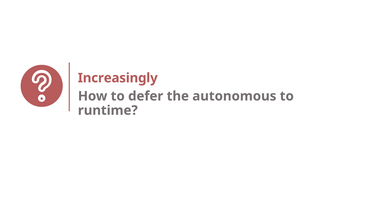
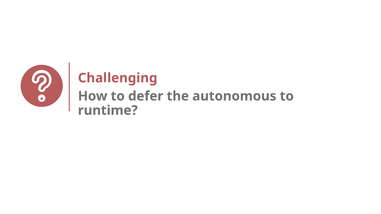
Increasingly: Increasingly -> Challenging (118, 78)
